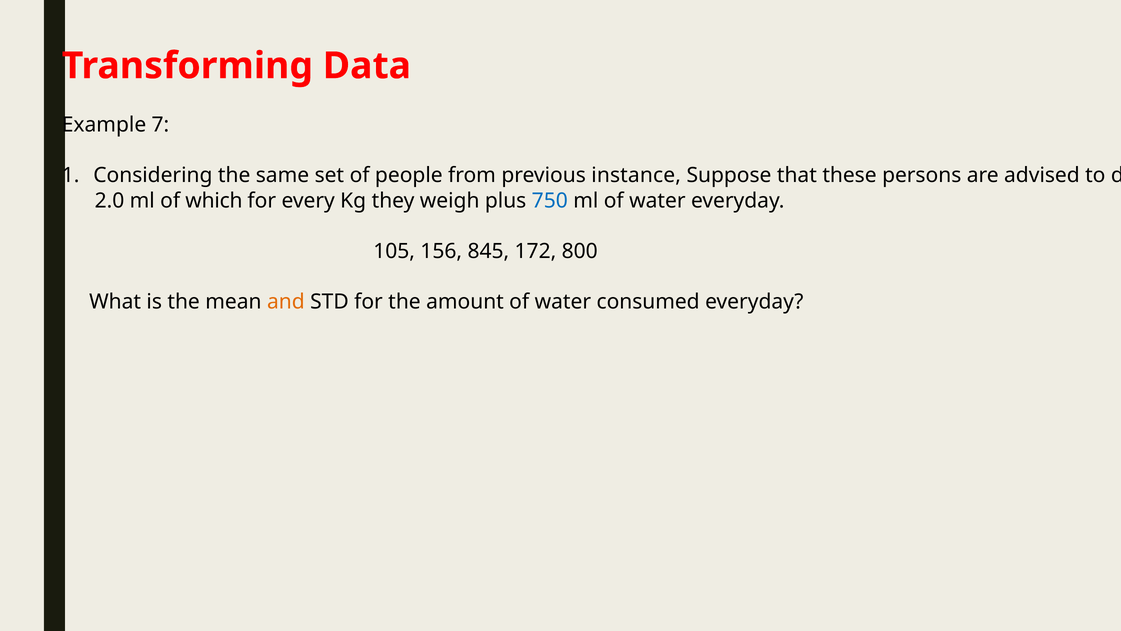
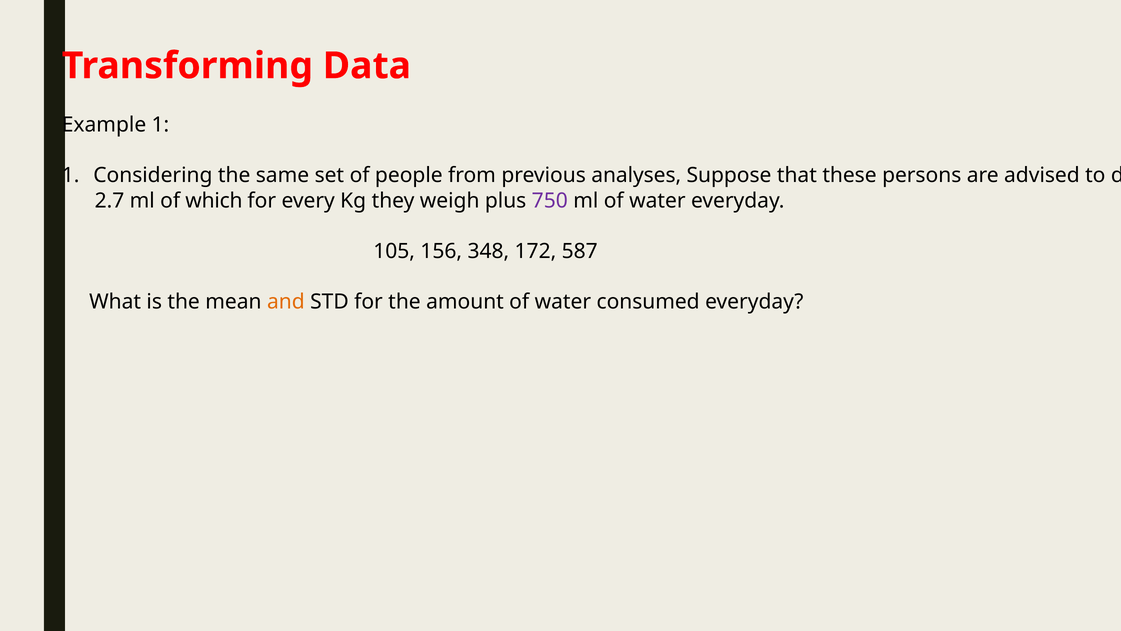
Example 7: 7 -> 1 (160, 125)
instance: instance -> analyses (636, 175)
2.0: 2.0 -> 2.7 (109, 201)
750 colour: blue -> purple (550, 201)
845: 845 -> 348 (488, 251)
800: 800 -> 587 (580, 251)
